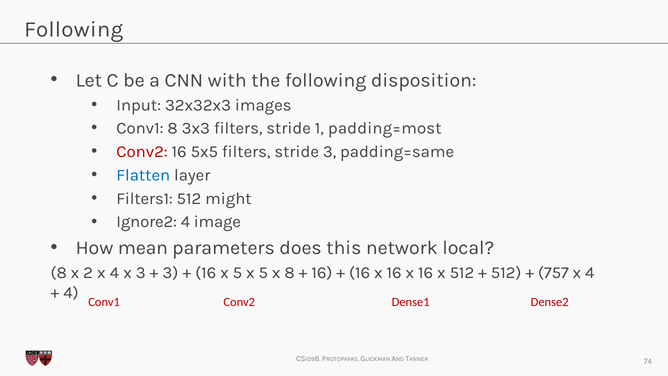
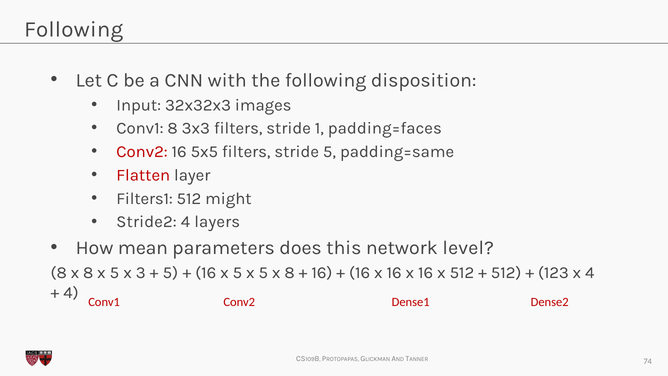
padding=most: padding=most -> padding=faces (385, 128)
stride 3: 3 -> 5 (329, 152)
Flatten colour: blue -> red (143, 175)
Ignore2: Ignore2 -> Stride2 (147, 222)
image: image -> layers (217, 222)
local: local -> level (468, 248)
8 x 2: 2 -> 8 (88, 272)
4: 4 -> 5 (114, 272)
3: 3 -> 5 (170, 272)
757: 757 -> 123 (553, 272)
